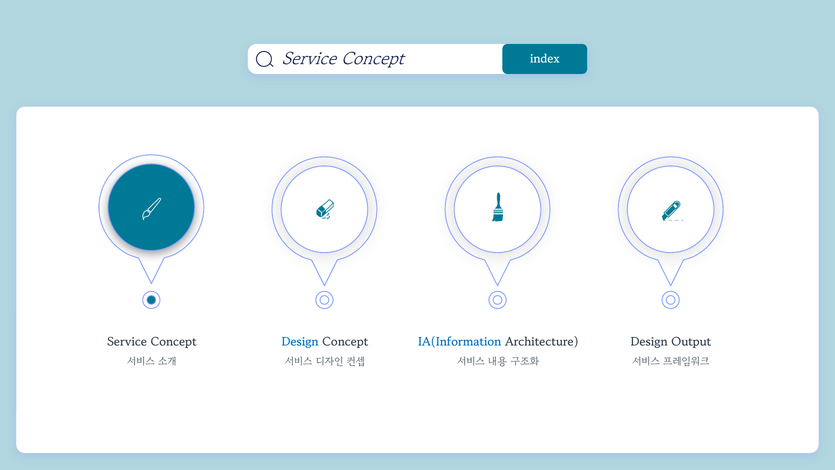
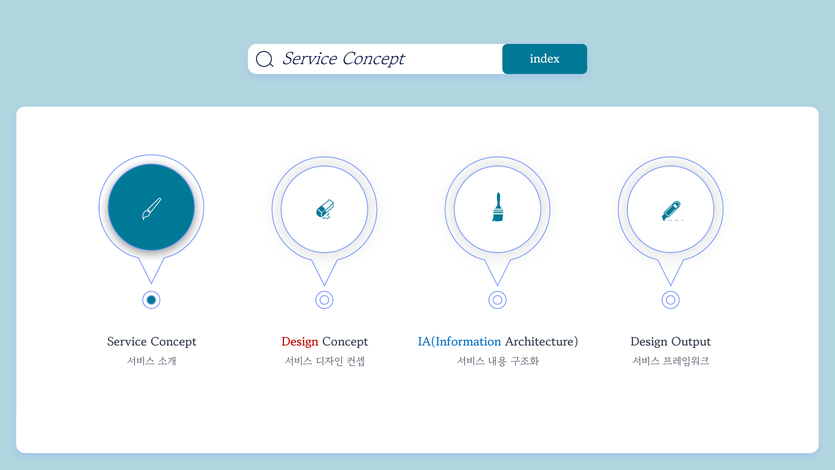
Design colour: blue -> red (300, 342)
